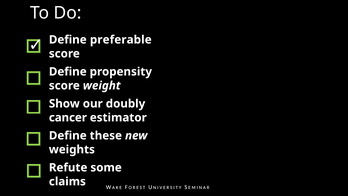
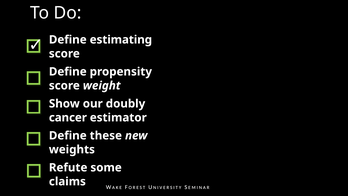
preferable: preferable -> estimating (121, 40)
